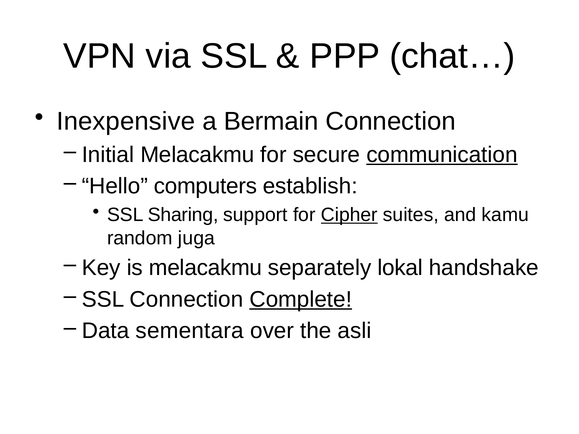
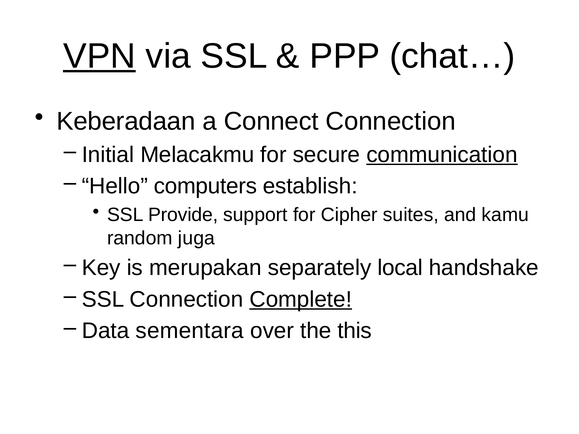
VPN underline: none -> present (99, 56)
Inexpensive: Inexpensive -> Keberadaan (126, 121)
Bermain: Bermain -> Connect (271, 121)
Sharing: Sharing -> Provide (183, 215)
Cipher underline: present -> none (349, 215)
is melacakmu: melacakmu -> merupakan (205, 268)
lokal: lokal -> local (400, 268)
asli: asli -> this (355, 331)
